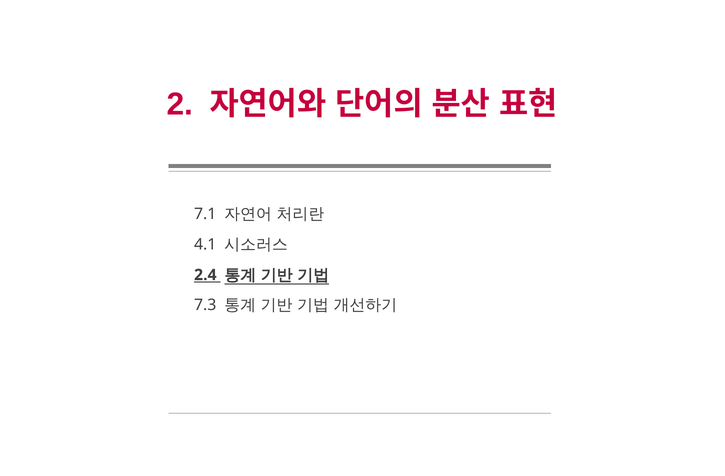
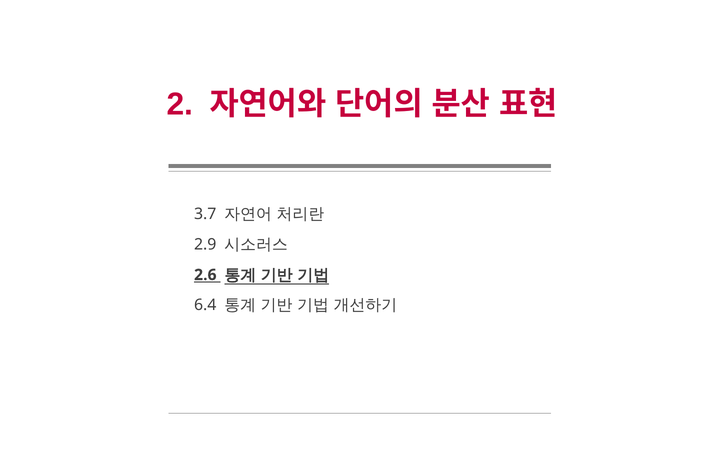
7.1: 7.1 -> 3.7 (205, 214)
4.1: 4.1 -> 2.9 (205, 245)
2.4: 2.4 -> 2.6 (205, 275)
7.3: 7.3 -> 6.4 (205, 305)
